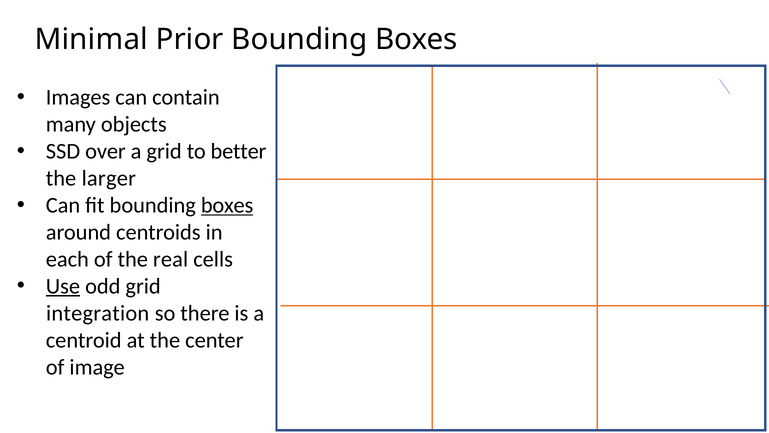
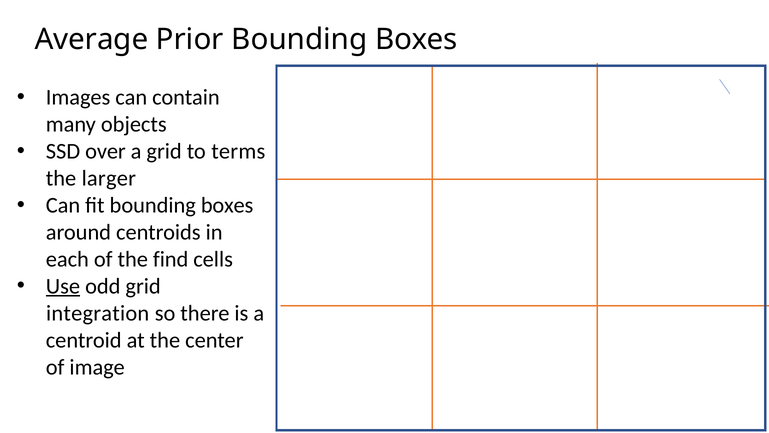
Minimal: Minimal -> Average (91, 40)
better: better -> terms (238, 151)
boxes underline: present -> none (227, 205)
real: real -> find (171, 259)
